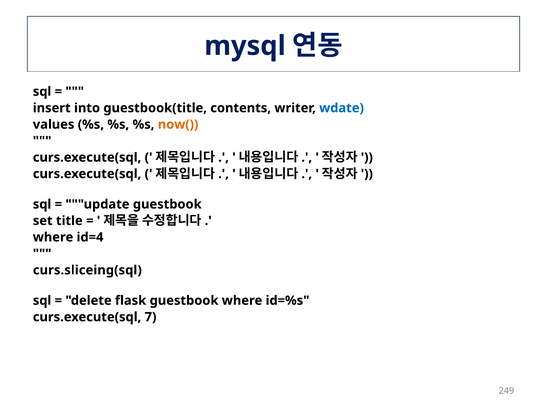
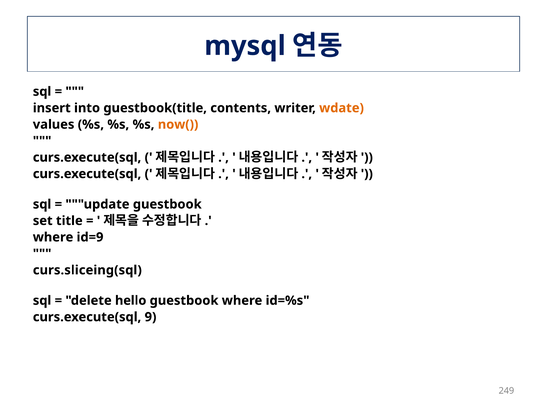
wdate colour: blue -> orange (342, 108)
id=4: id=4 -> id=9 (90, 237)
flask: flask -> hello (131, 301)
7: 7 -> 9 (151, 317)
